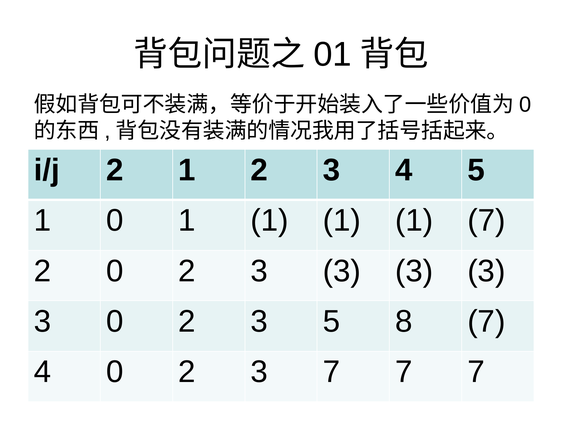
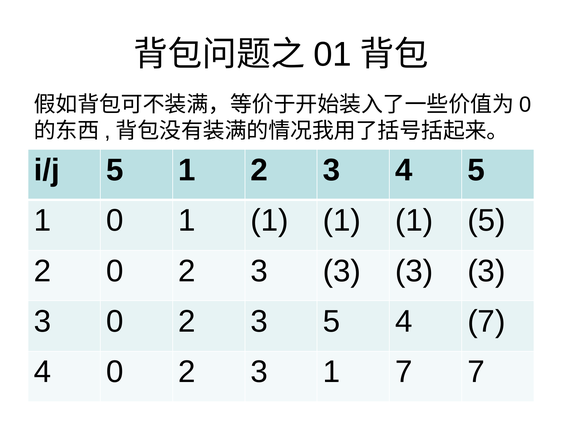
i/j 2: 2 -> 5 (115, 170)
1 7: 7 -> 5 (486, 220)
5 8: 8 -> 4 (404, 321)
3 7: 7 -> 1 (331, 372)
